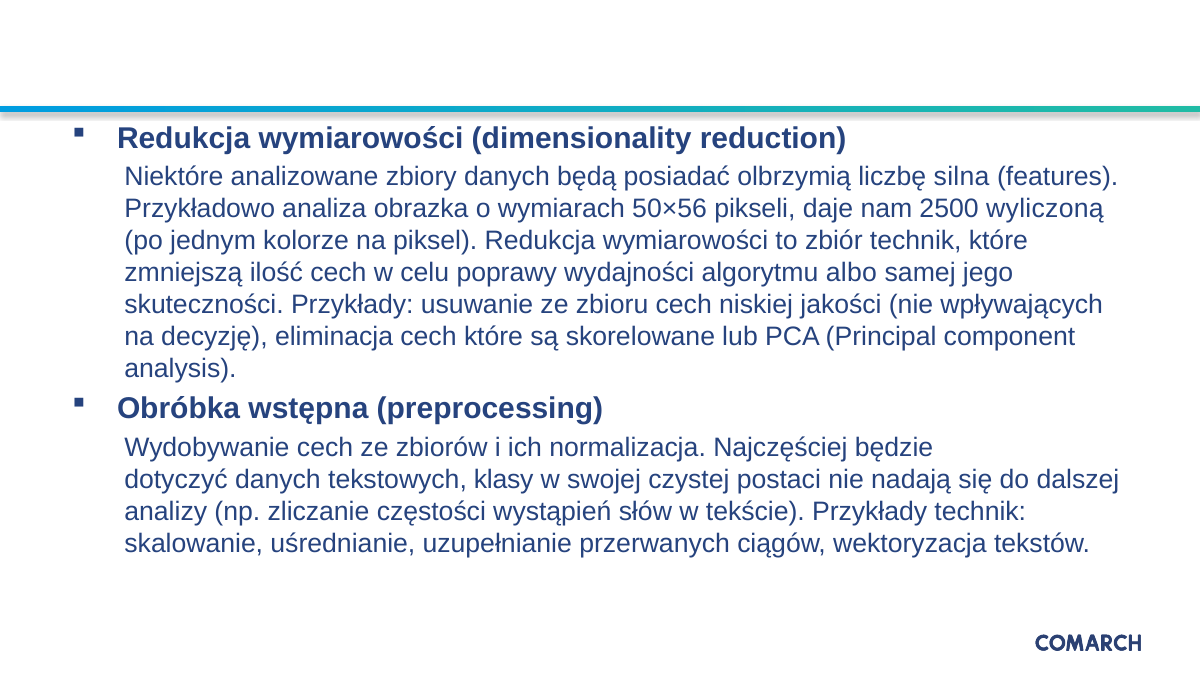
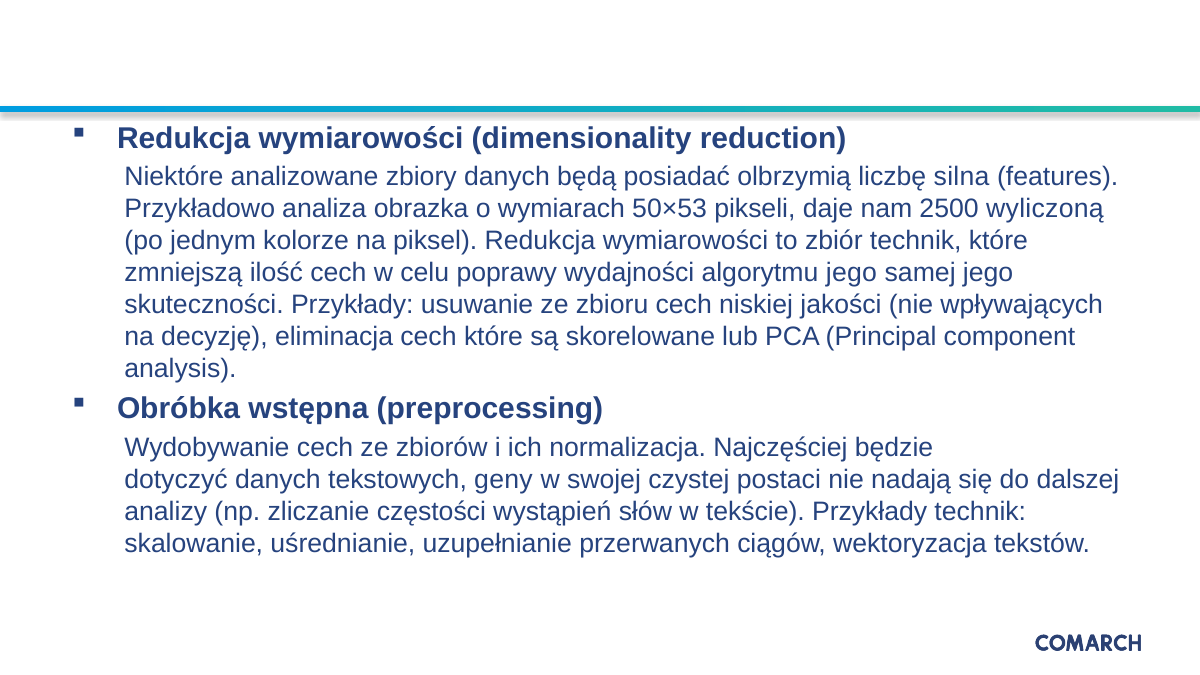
50×56: 50×56 -> 50×53 (670, 209)
algorytmu albo: albo -> jego (851, 273)
klasy: klasy -> geny (503, 480)
